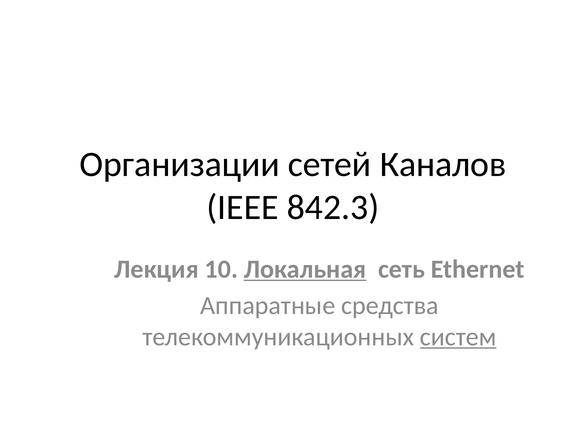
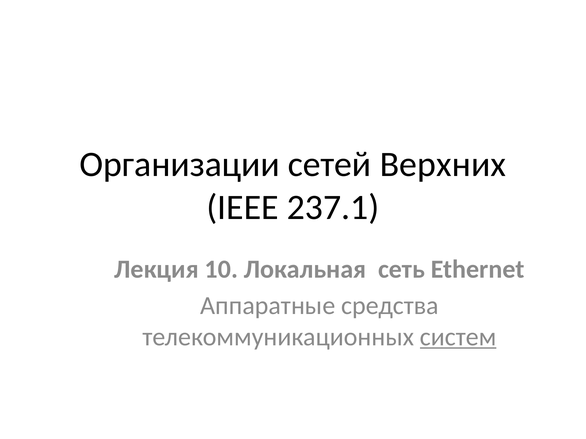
Каналов: Каналов -> Верхних (443, 165)
842.3: 842.3 -> 237.1 (333, 208)
Локальная underline: present -> none (305, 269)
